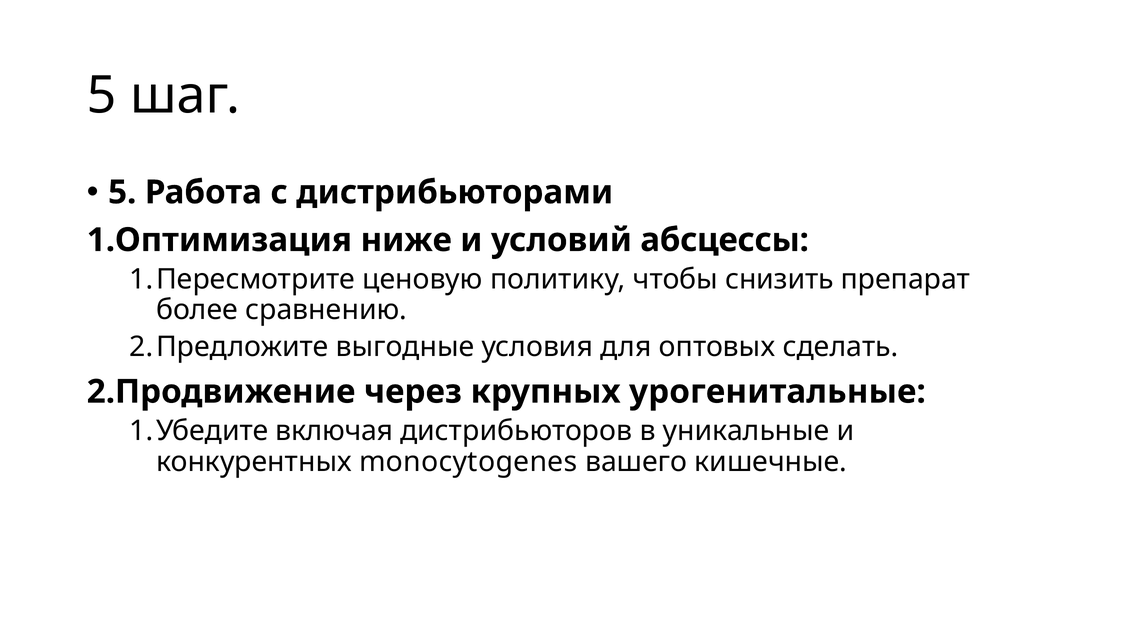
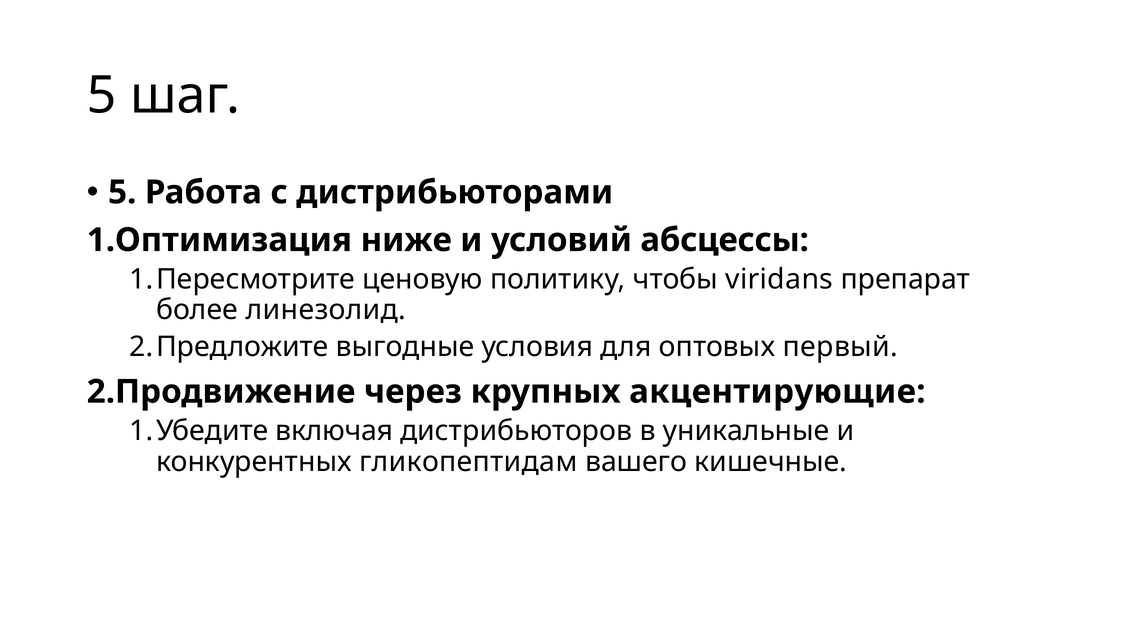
снизить: снизить -> viridans (779, 279)
сравнению: сравнению -> линезолид (326, 310)
сделать: сделать -> первый (840, 347)
урогенитальные: урогенитальные -> акцентирующие (777, 392)
monocytogenes: monocytogenes -> гликопептидам (468, 462)
